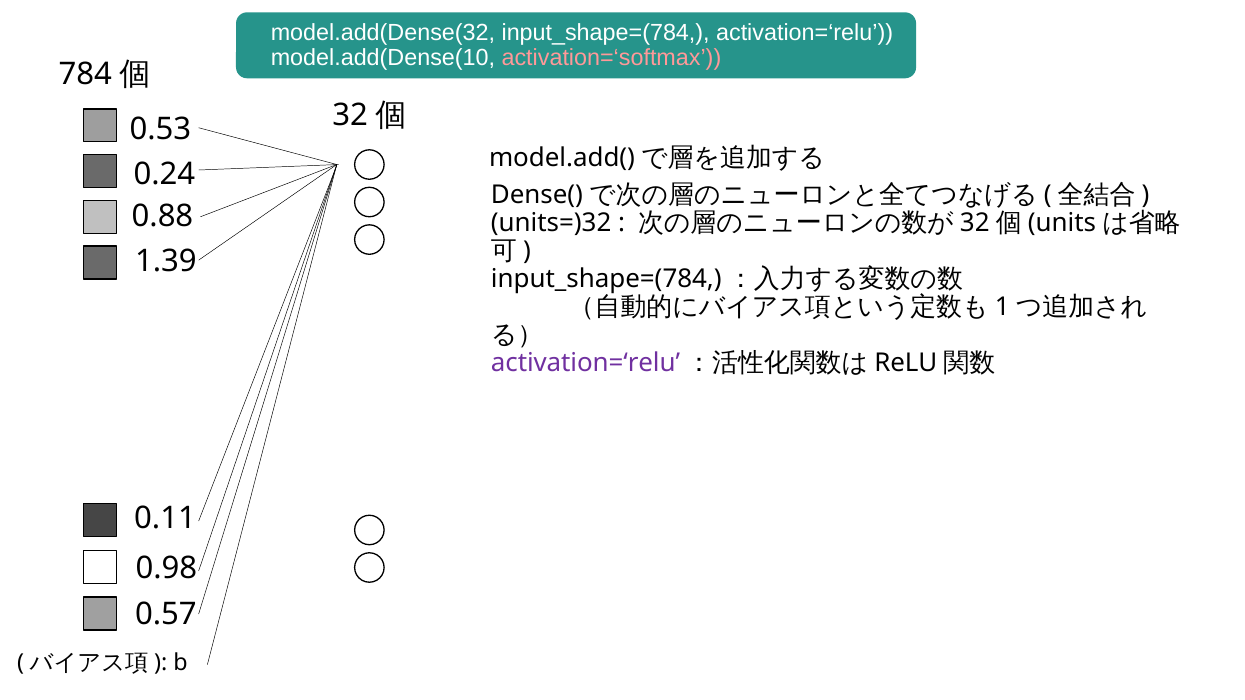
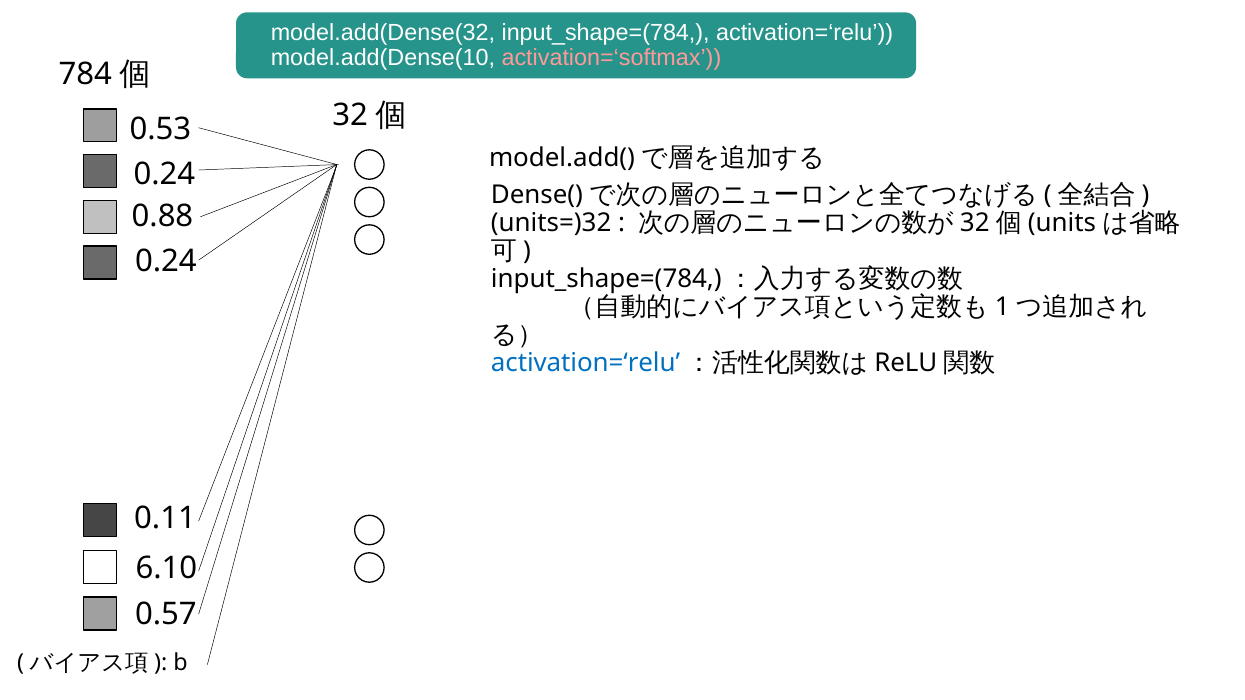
1.39: 1.39 -> 0.24 (166, 262)
activation=‘relu colour: purple -> blue (586, 364)
0.98: 0.98 -> 6.10 (166, 568)
